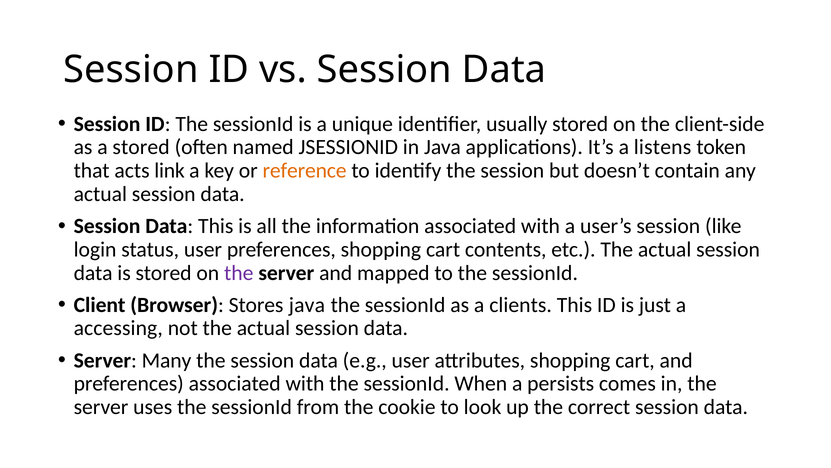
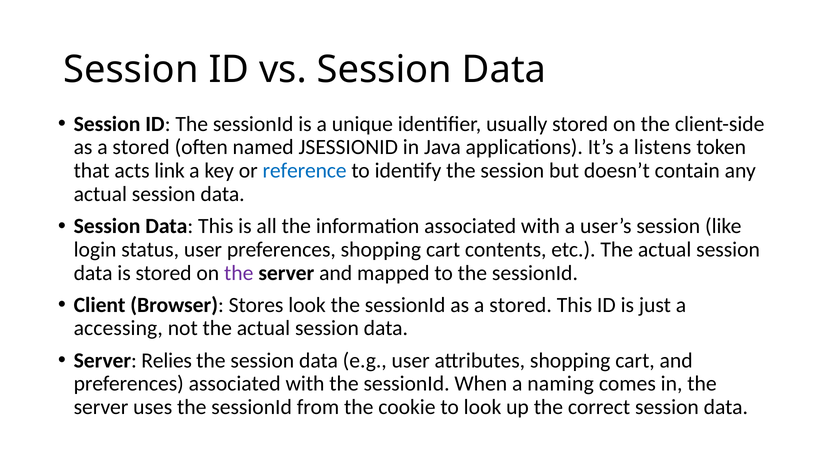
reference colour: orange -> blue (305, 171)
Stores java: java -> look (307, 305)
sessionId as a clients: clients -> stored (521, 305)
Many: Many -> Relies (167, 360)
persists: persists -> naming (561, 383)
